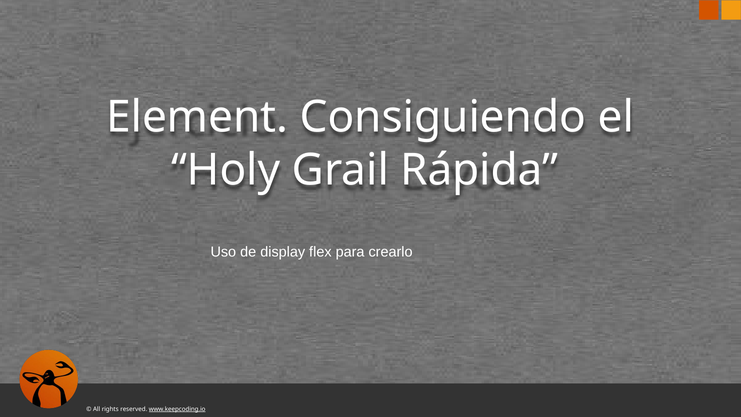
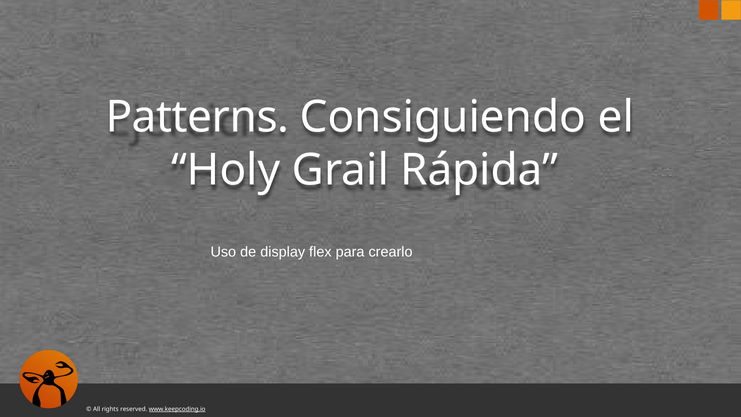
Element: Element -> Patterns (197, 117)
